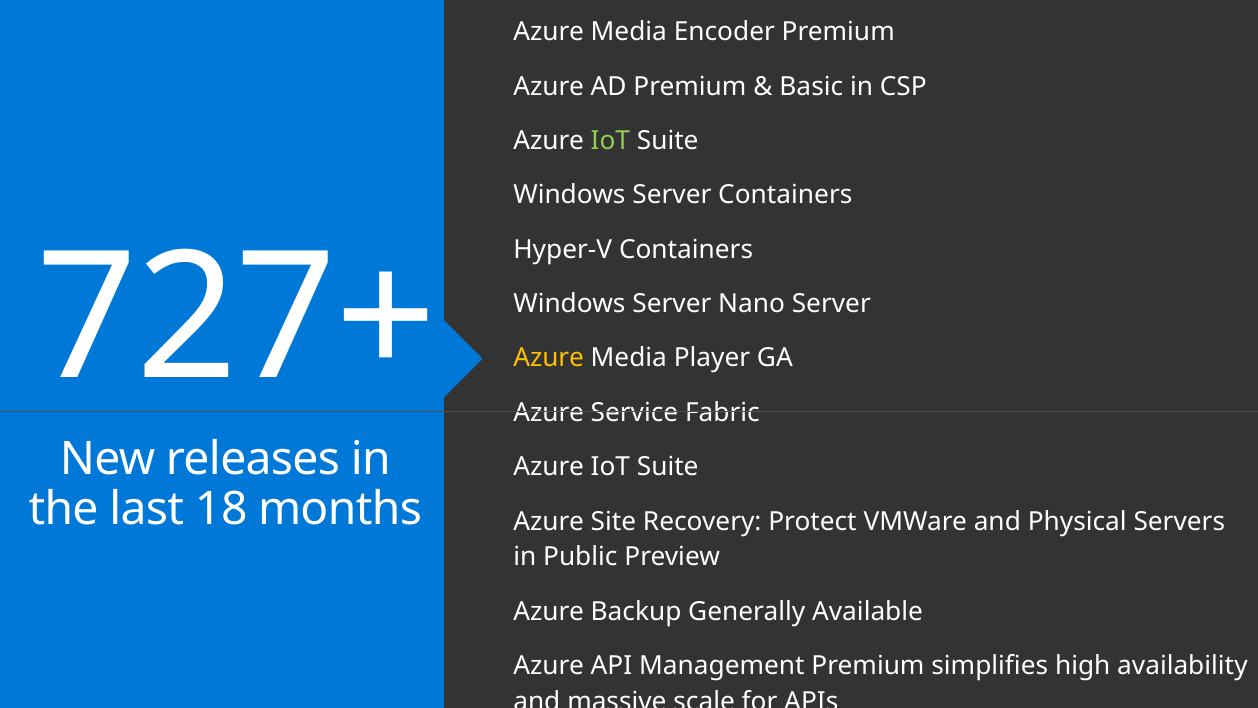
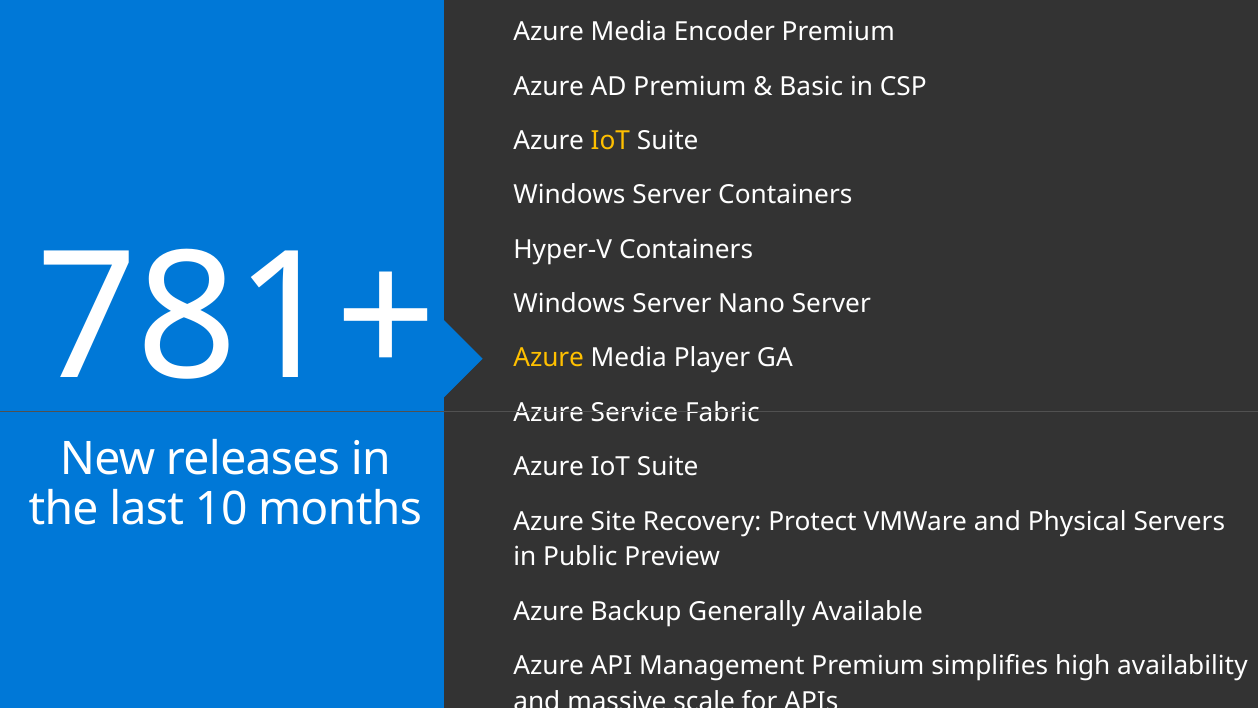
IoT colour: light green -> yellow (610, 141)
727+: 727+ -> 781+ (237, 319)
18: 18 -> 10 (221, 509)
